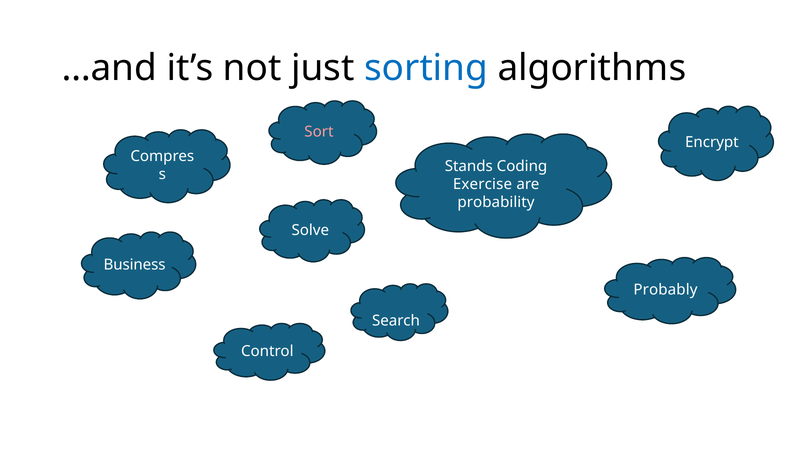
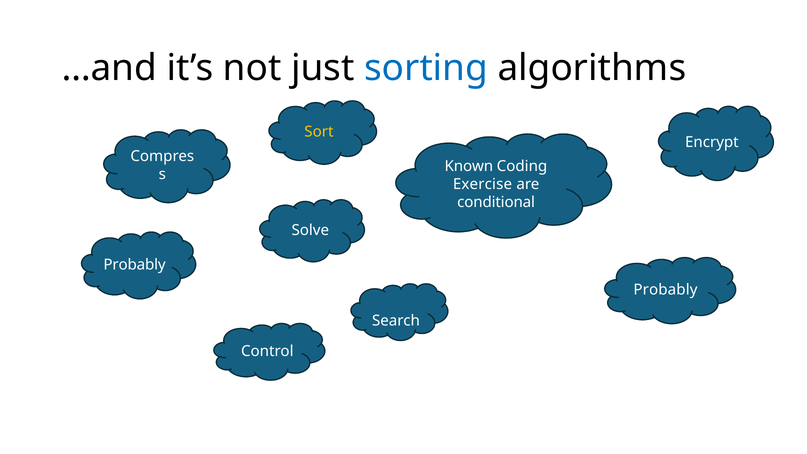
Sort colour: pink -> yellow (319, 132)
Stands: Stands -> Known (469, 166)
probability: probability -> conditional (496, 202)
Business: Business -> Probably (135, 265)
